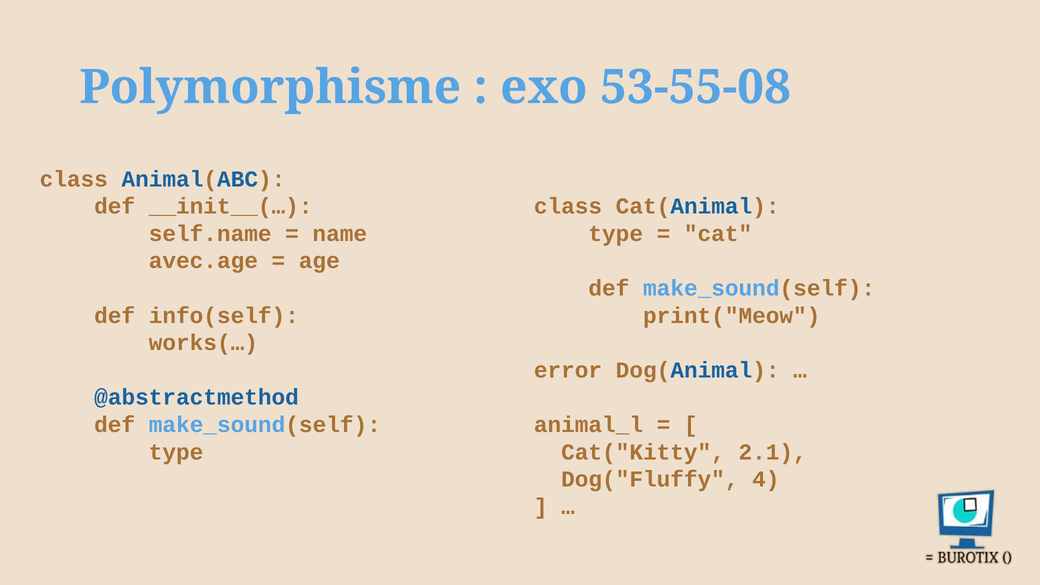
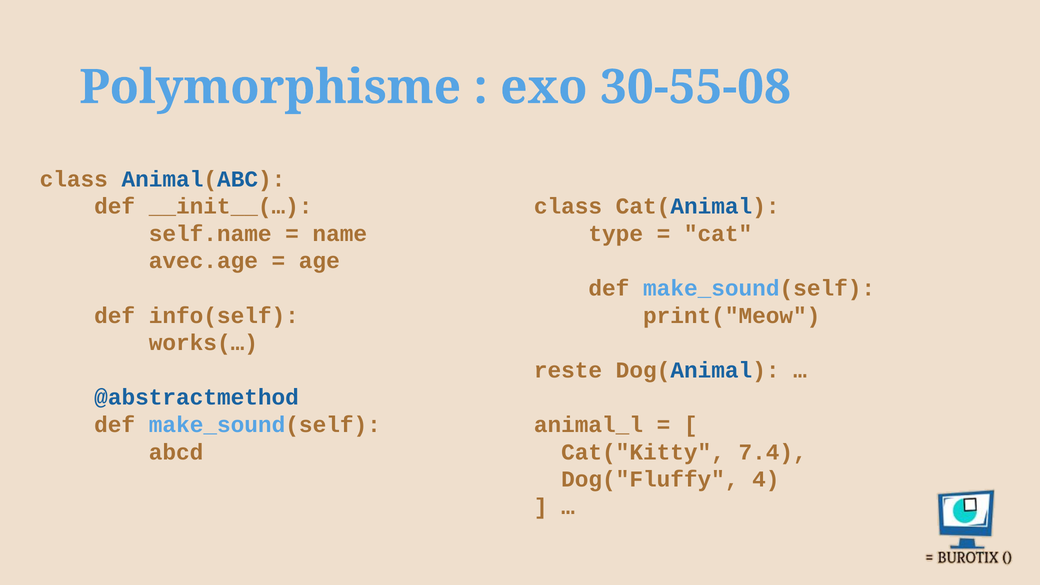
53-55-08: 53-55-08 -> 30-55-08 (695, 87)
error: error -> reste (568, 370)
type: type -> abcd (176, 452)
2.1: 2.1 -> 7.4 (773, 452)
